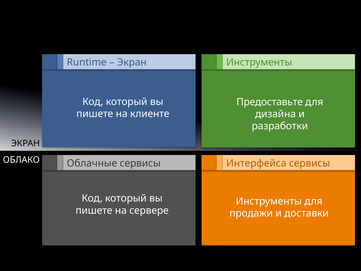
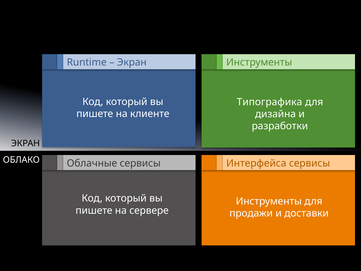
Предоставьте: Предоставьте -> Типографика (270, 102)
